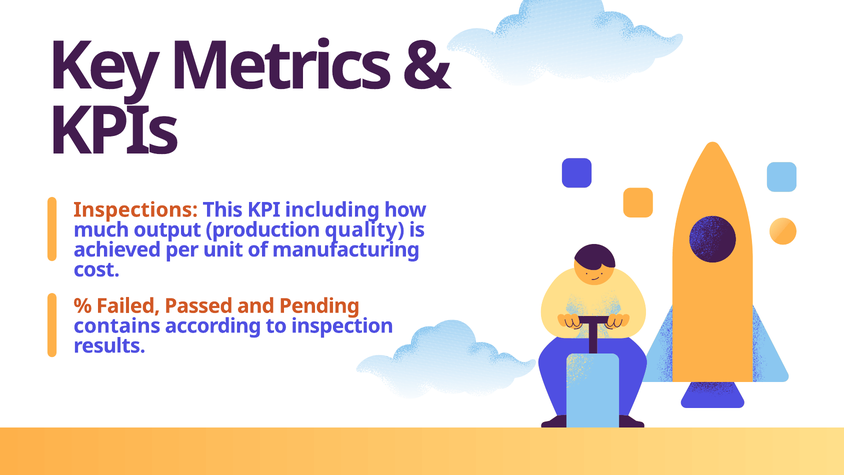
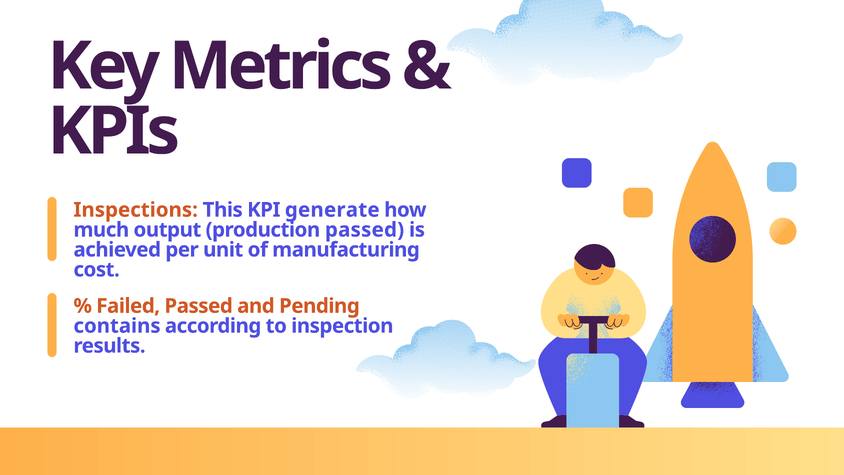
including: including -> generate (332, 210)
production quality: quality -> passed (365, 230)
